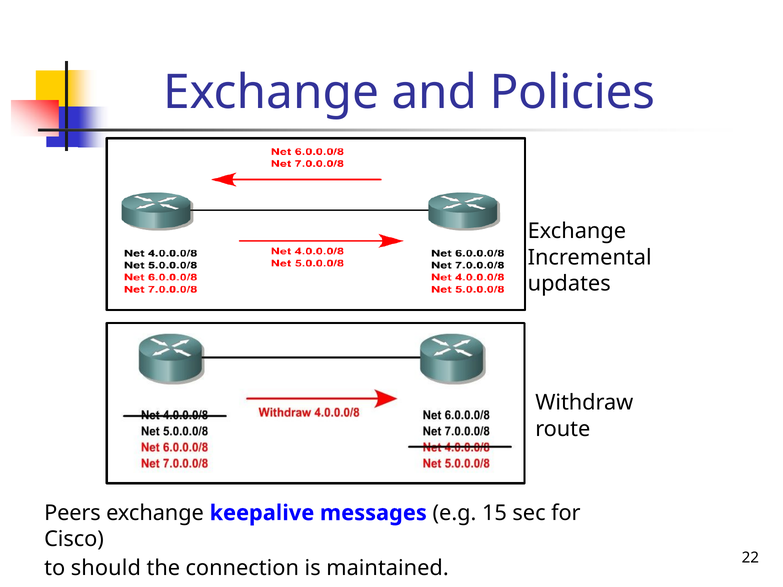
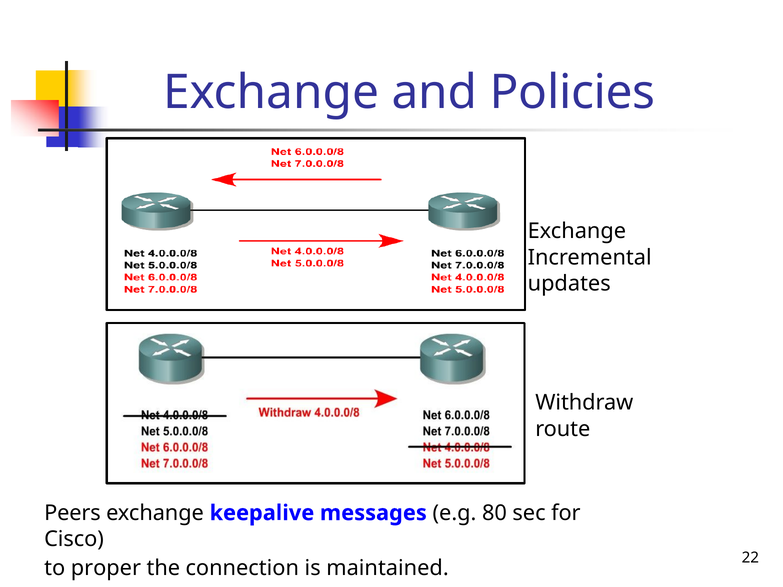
15: 15 -> 80 (494, 513)
should: should -> proper (106, 568)
